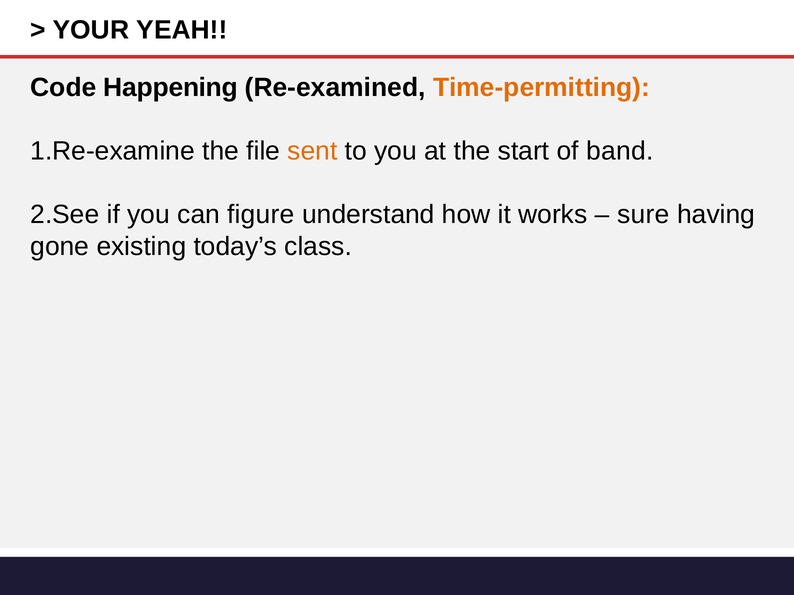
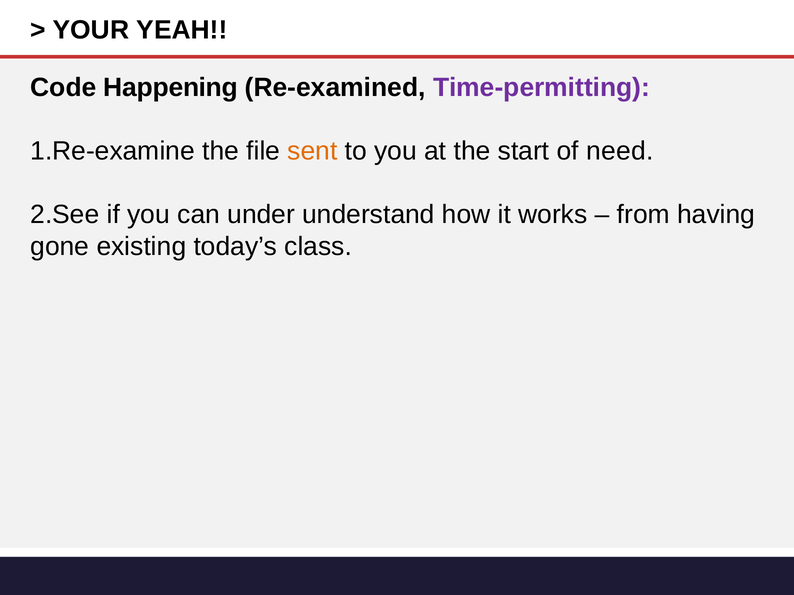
Time-permitting colour: orange -> purple (542, 88)
band: band -> need (620, 151)
figure: figure -> under (261, 215)
sure: sure -> from (643, 215)
